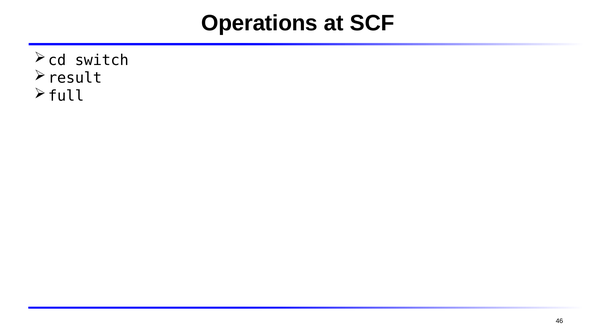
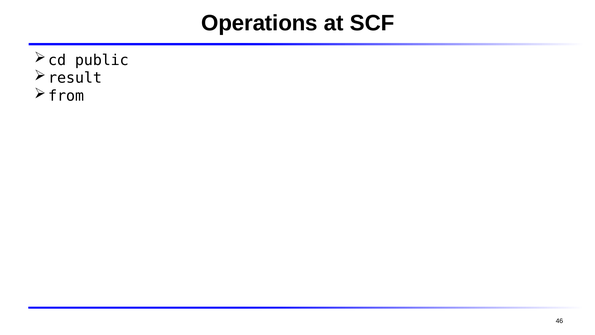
switch: switch -> public (102, 60)
full: full -> from (66, 96)
